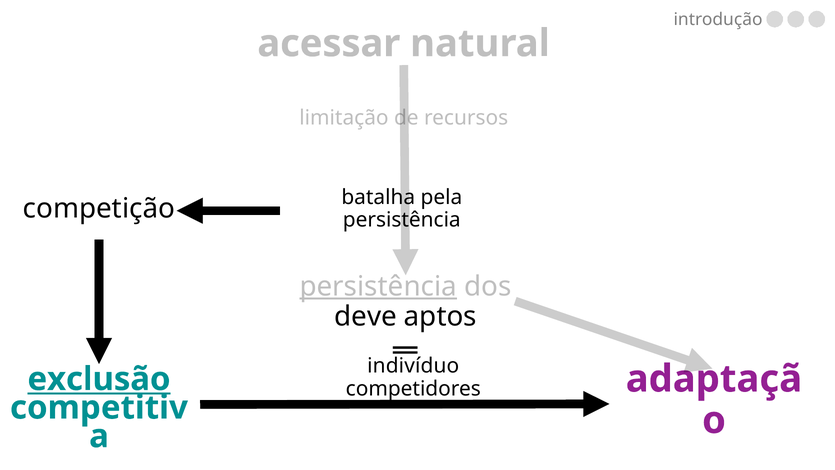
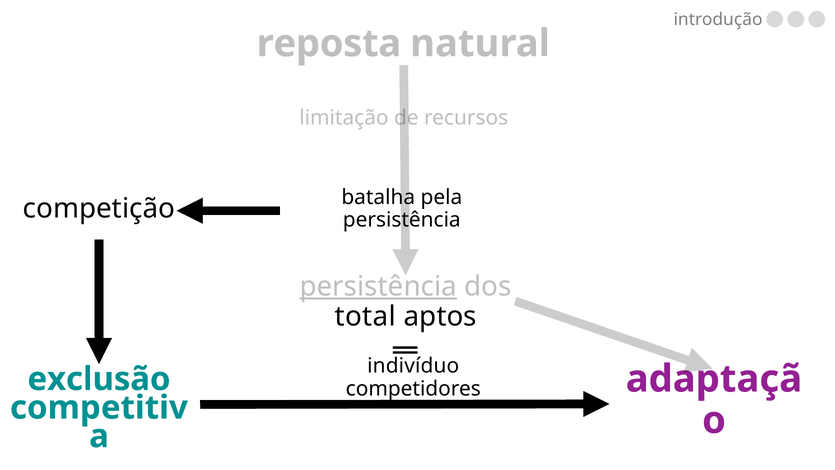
acessar: acessar -> reposta (329, 44)
deve: deve -> total (365, 316)
exclusão underline: present -> none (99, 379)
